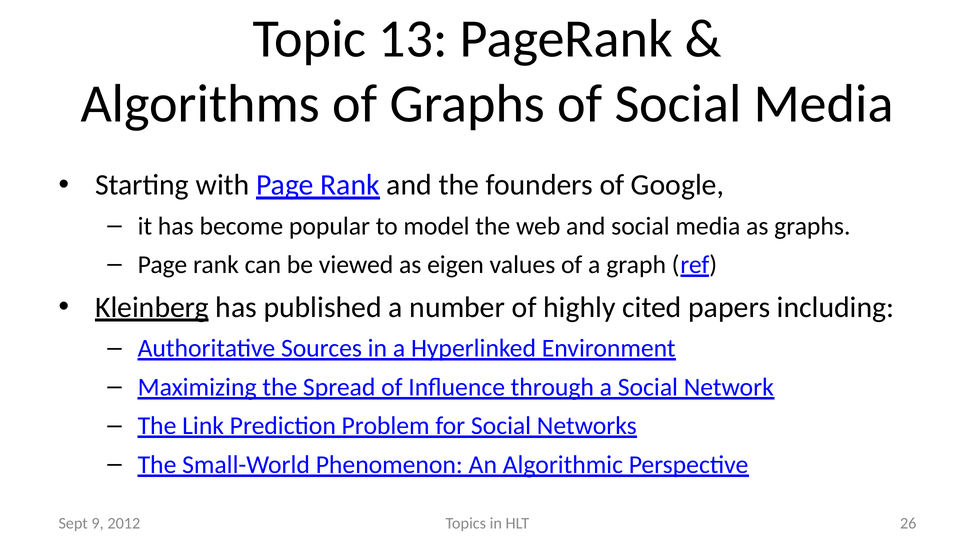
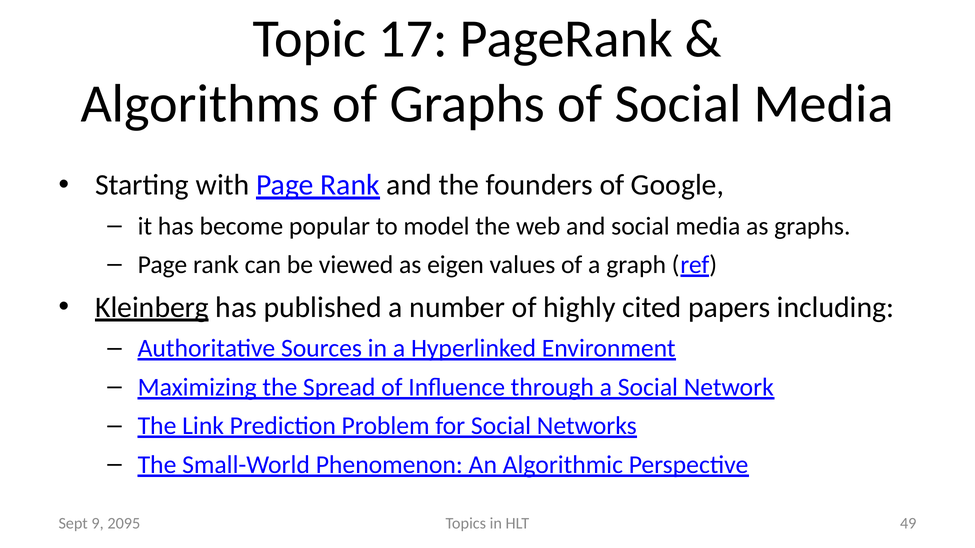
13: 13 -> 17 (413, 39)
26: 26 -> 49 (908, 524)
2012: 2012 -> 2095 (124, 524)
